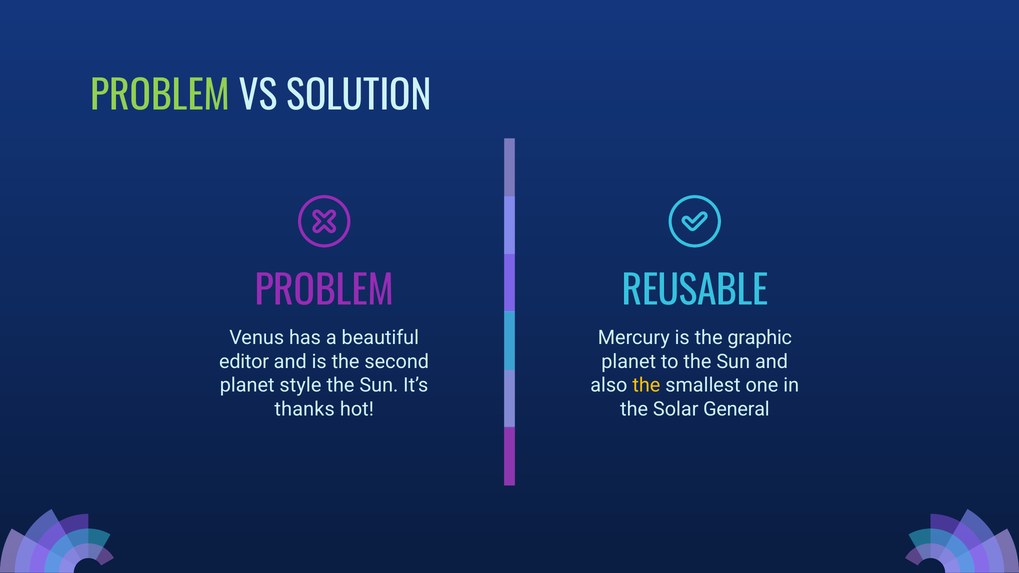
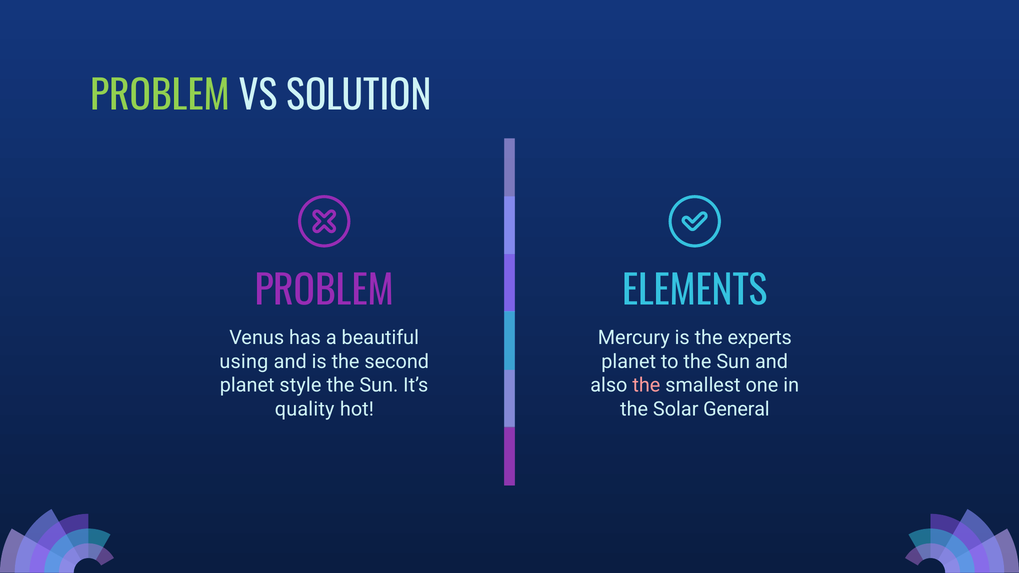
REUSABLE: REUSABLE -> ELEMENTS (695, 292)
graphic: graphic -> experts (760, 338)
editor: editor -> using (244, 362)
the colour: yellow -> pink (646, 385)
thanks: thanks -> quality (305, 409)
